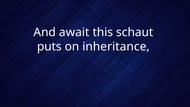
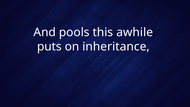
await: await -> pools (74, 32)
schaut: schaut -> awhile (135, 32)
